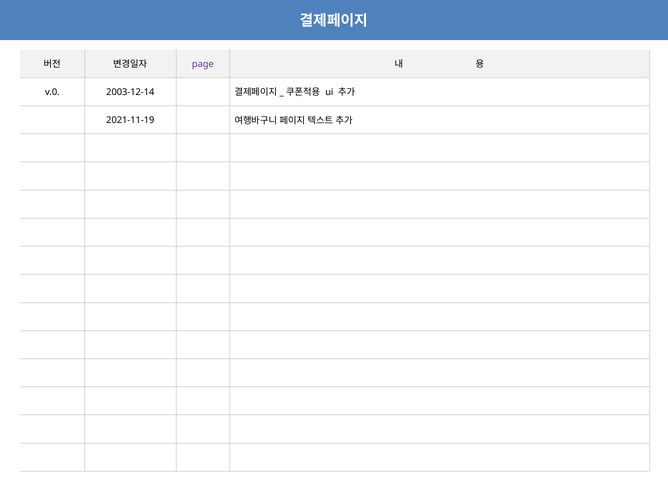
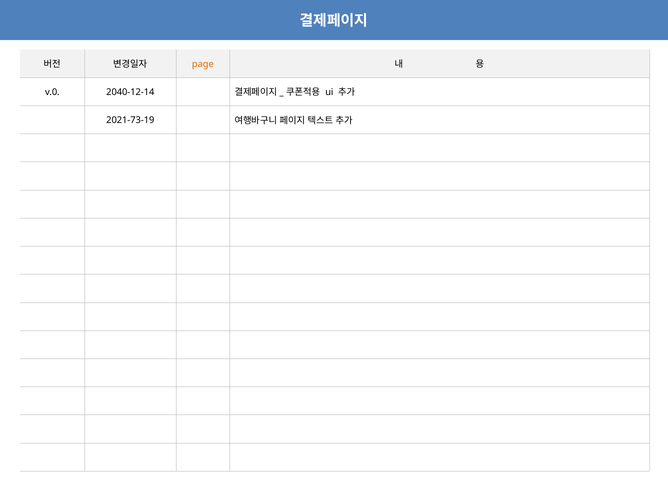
page colour: purple -> orange (203, 64)
2003-12-14: 2003-12-14 -> 2040-12-14 (130, 92)
2021-11-19: 2021-11-19 -> 2021-73-19 (130, 120)
